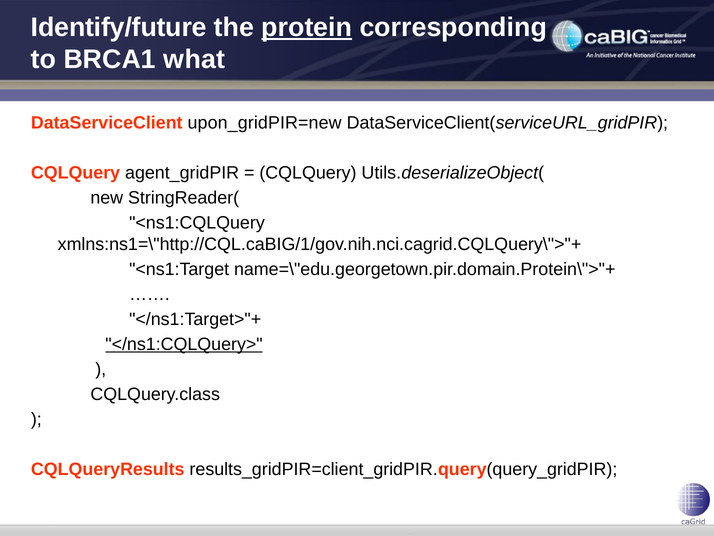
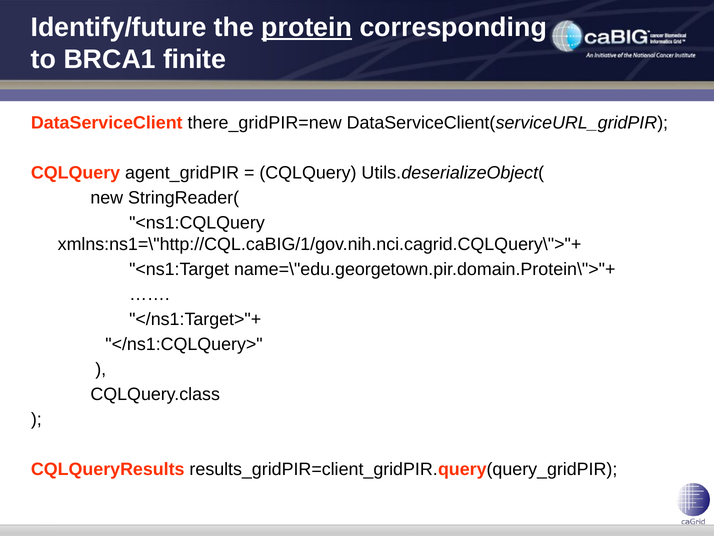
what: what -> finite (195, 60)
upon_gridPIR=new: upon_gridPIR=new -> there_gridPIR=new (265, 123)
</ns1:CQLQuery> underline: present -> none (184, 344)
